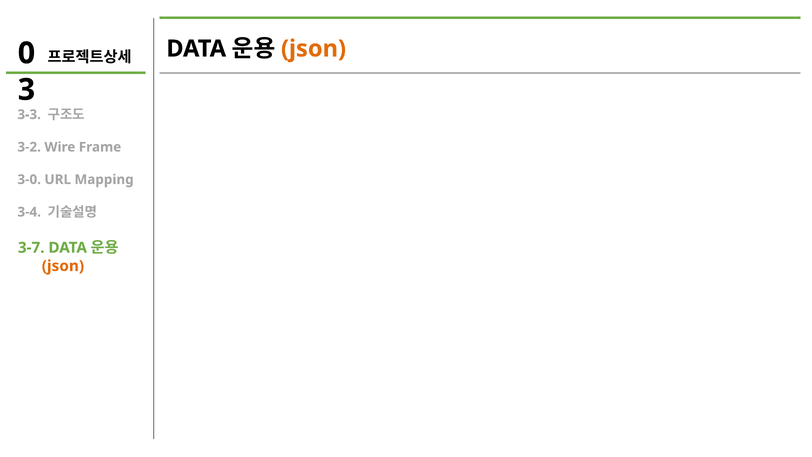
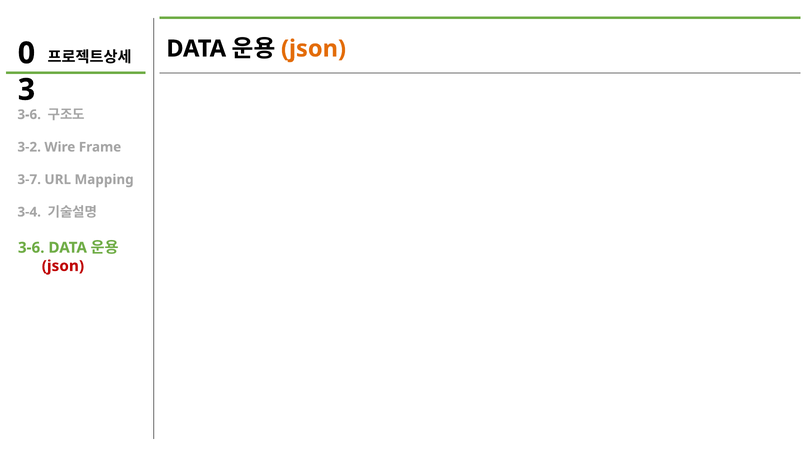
3-3: 3-3 -> 3-6 (29, 115)
3-0: 3-0 -> 3-7 (29, 179)
3-7: 3-7 -> 3-6 (31, 248)
json colour: orange -> red (63, 266)
